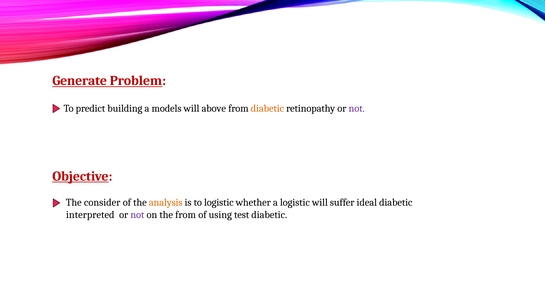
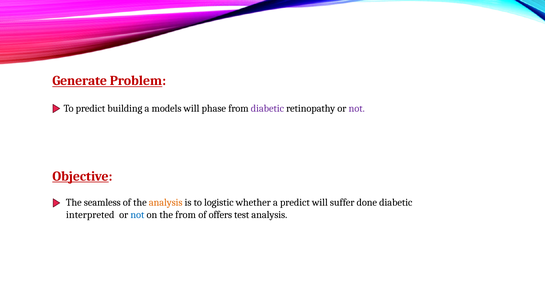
above: above -> phase (214, 108)
diabetic colour: orange -> purple (267, 108)
consider: consider -> seamless (102, 202)
a logistic: logistic -> predict (295, 202)
ideal: ideal -> done (367, 202)
not colour: purple -> blue (137, 215)
using: using -> offers (220, 215)
test diabetic: diabetic -> analysis (269, 215)
